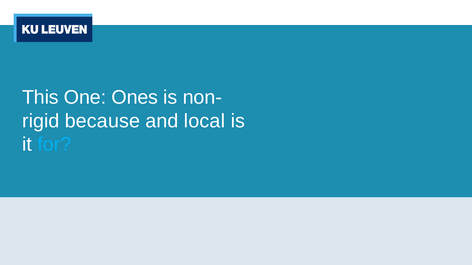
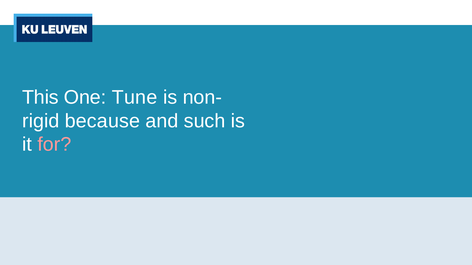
Ones: Ones -> Tune (135, 97)
local: local -> such (205, 121)
for colour: light blue -> pink (54, 145)
